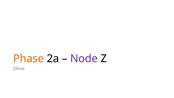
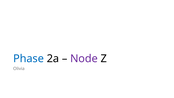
Phase colour: orange -> blue (29, 59)
